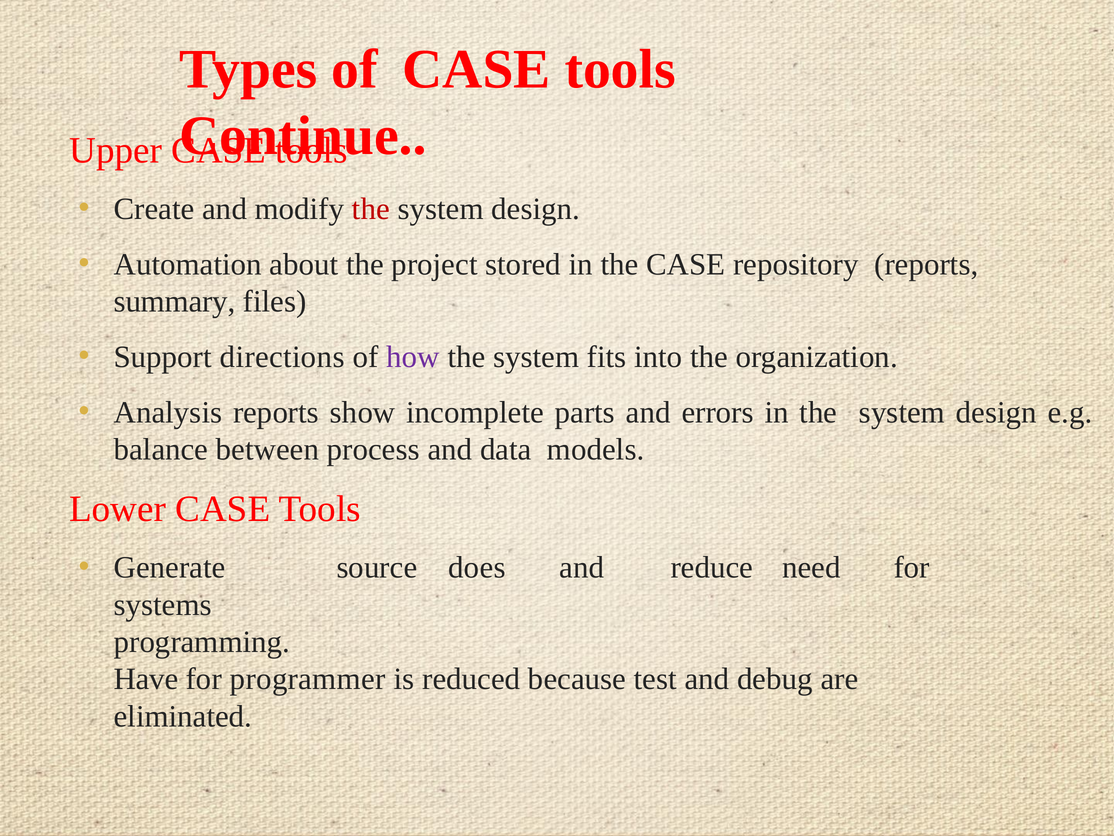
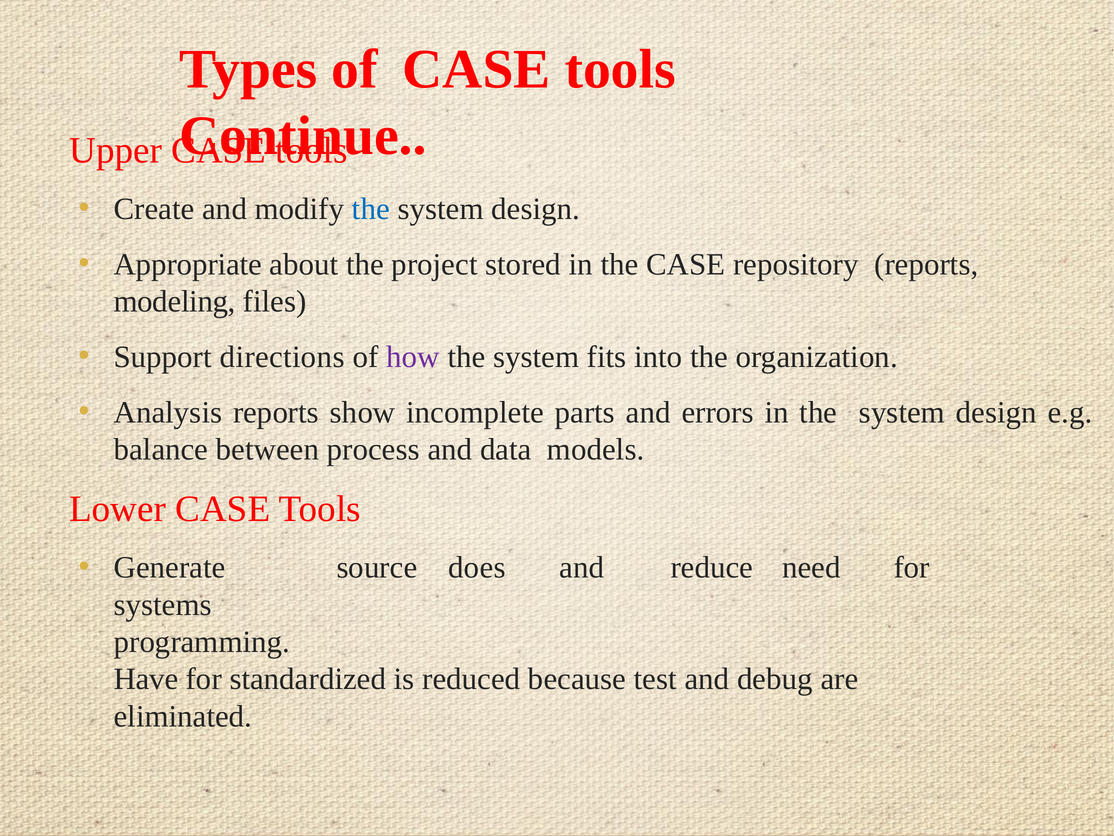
the colour: red -> blue (371, 209)
Automation: Automation -> Appropriate (188, 264)
summary: summary -> modeling (175, 301)
programmer: programmer -> standardized (308, 679)
